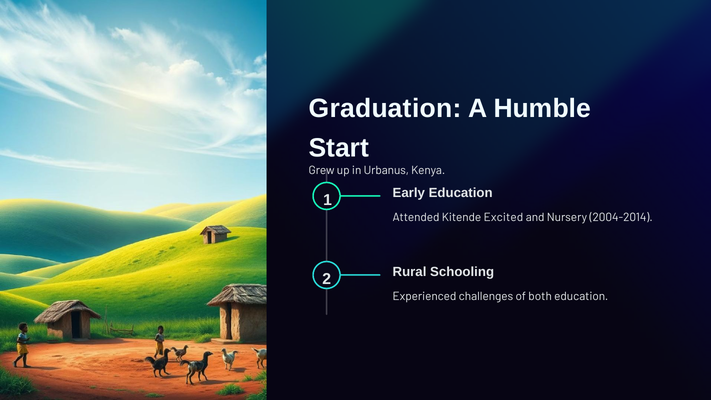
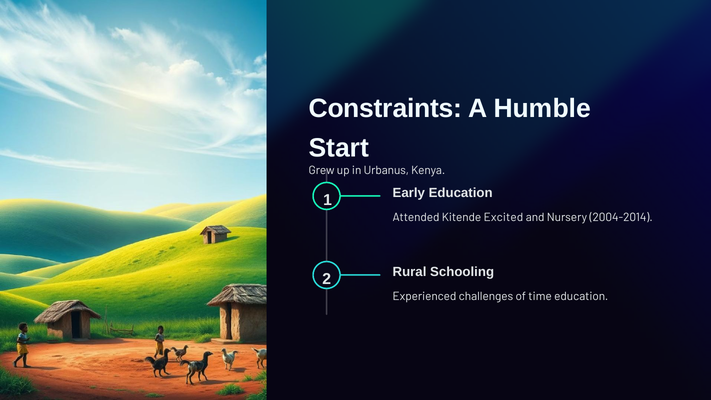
Graduation: Graduation -> Constraints (385, 108)
both: both -> time (540, 296)
